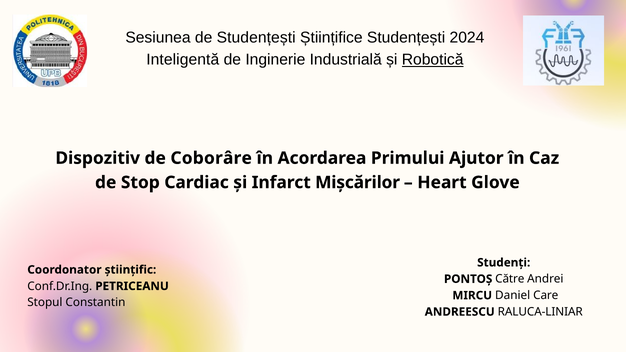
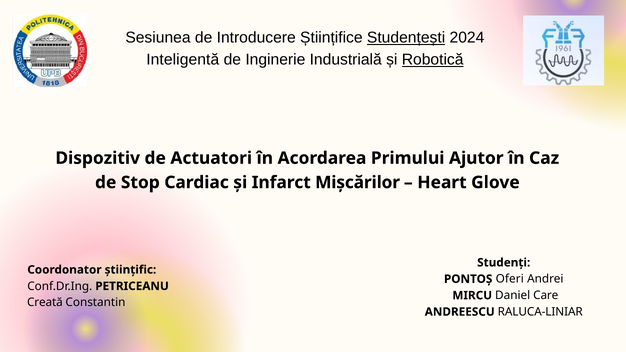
de Studențești: Studențești -> Introducere (256, 38)
Studențești underline: none -> present (406, 38)
Coborâre: Coborâre -> Actuatori (211, 158)
Către: Către -> Oferi (510, 279)
Stopul: Stopul -> Creată (45, 303)
